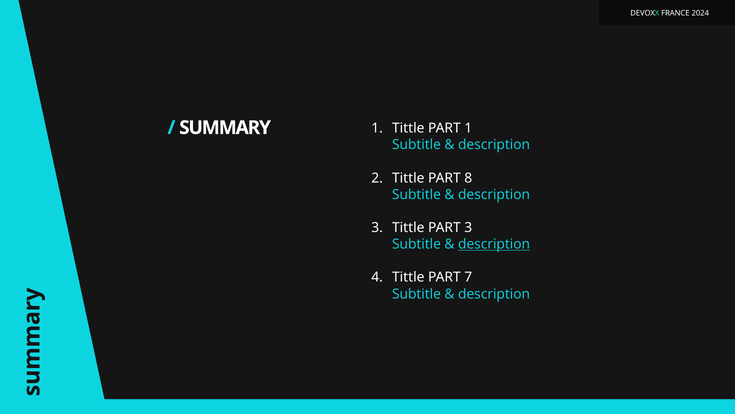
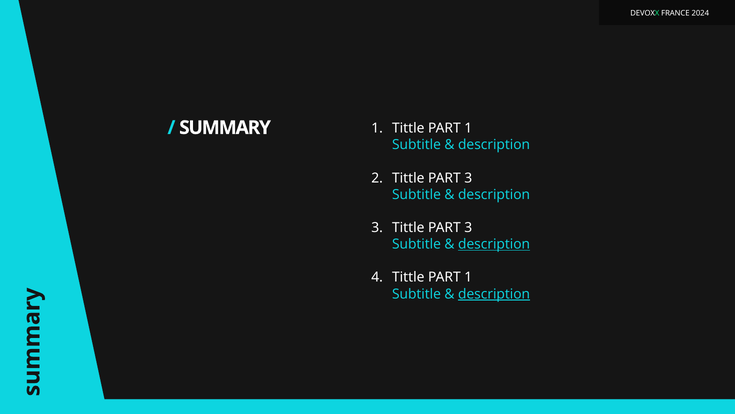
2 Tittle PART 8: 8 -> 3 (468, 178)
4 Tittle PART 7: 7 -> 1 (468, 277)
description underline: none -> present (494, 294)
